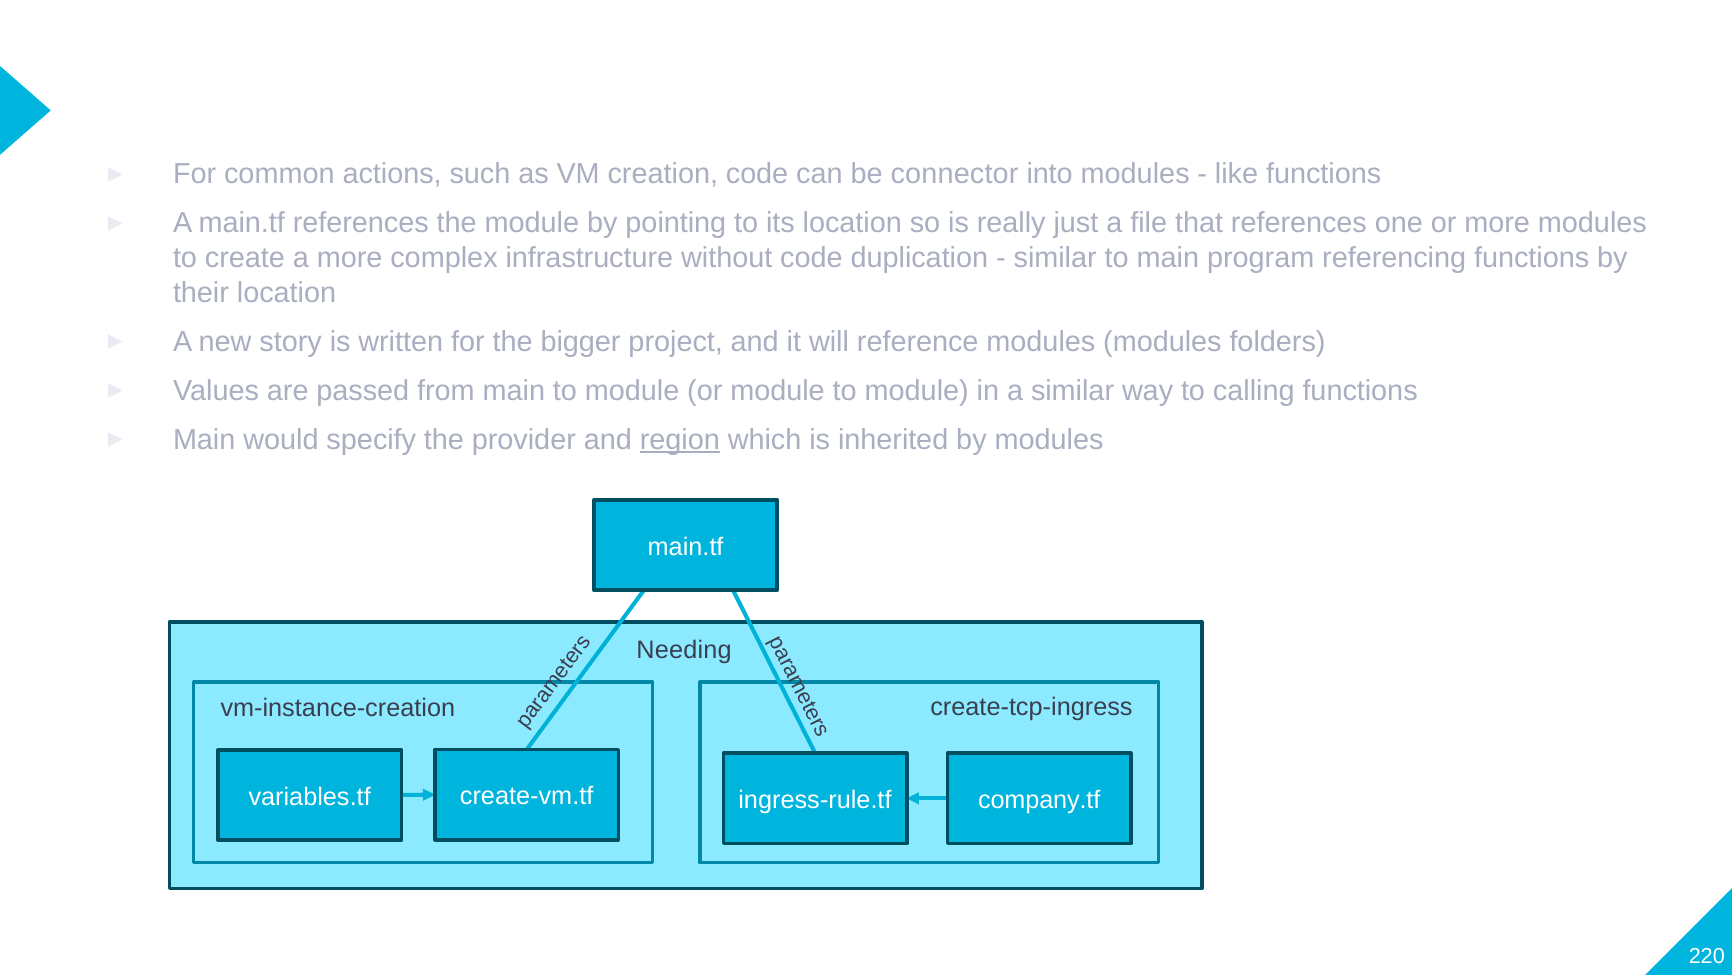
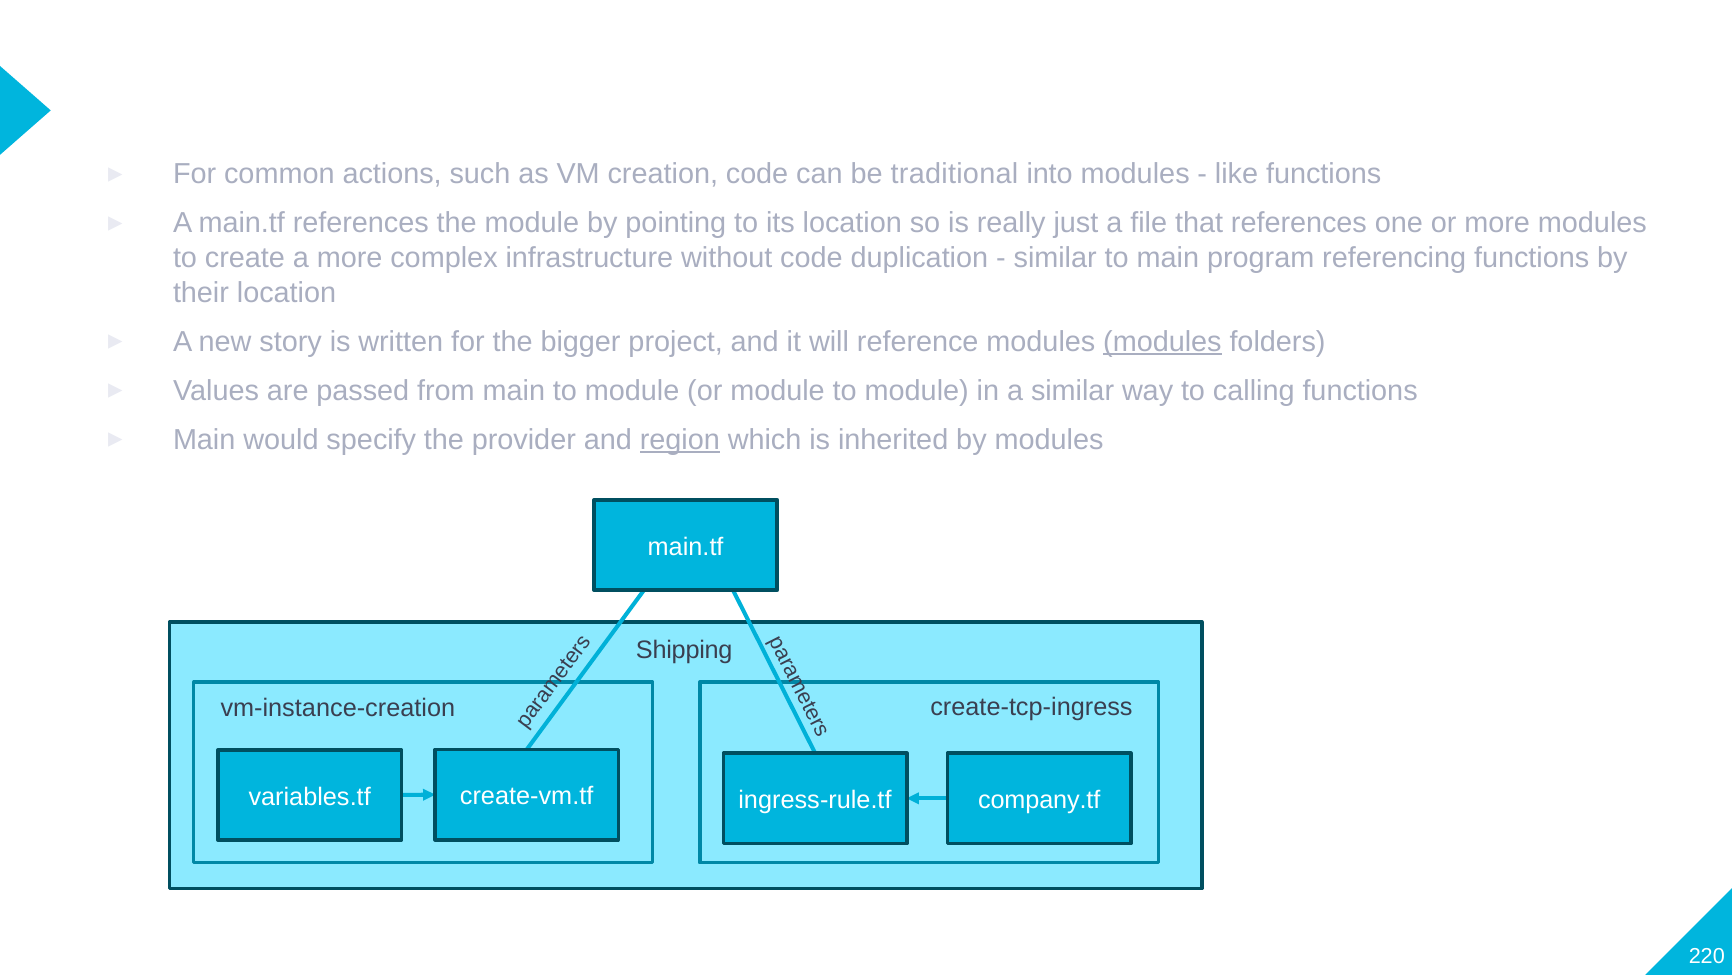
connector: connector -> traditional (954, 174)
modules underline: none -> present (1162, 341)
Needing: Needing -> Shipping (684, 650)
